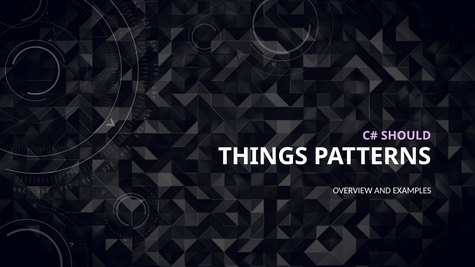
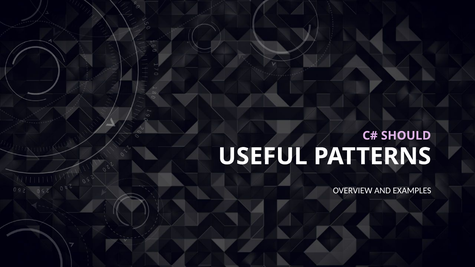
THINGS: THINGS -> USEFUL (263, 156)
